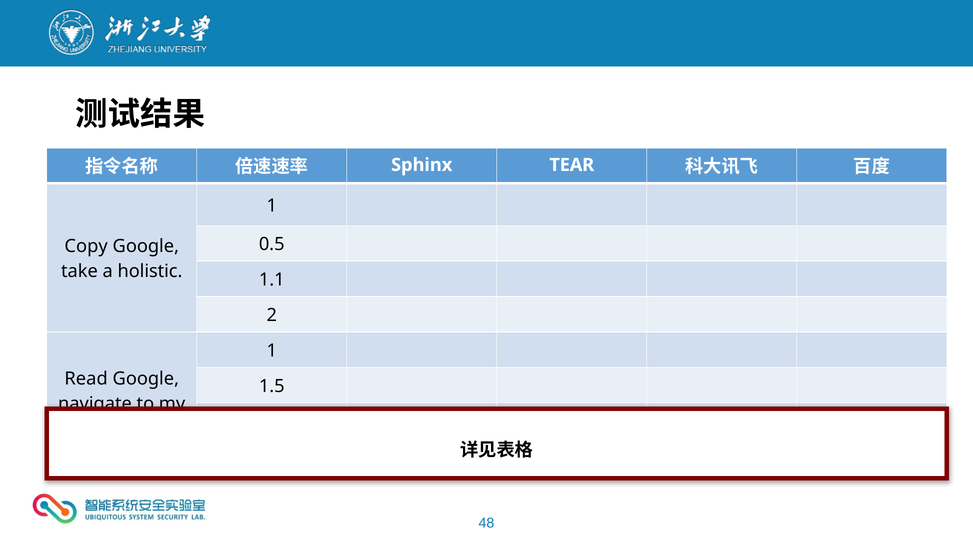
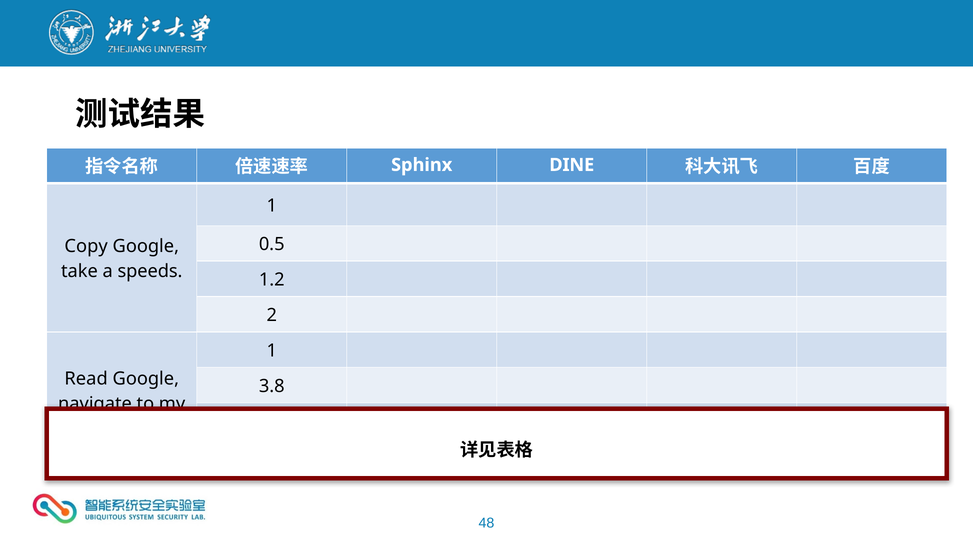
TEAR: TEAR -> DINE (572, 165)
holistic: holistic -> speeds (150, 271)
1.1: 1.1 -> 1.2 (272, 280)
1.5: 1.5 -> 3.8 (272, 386)
